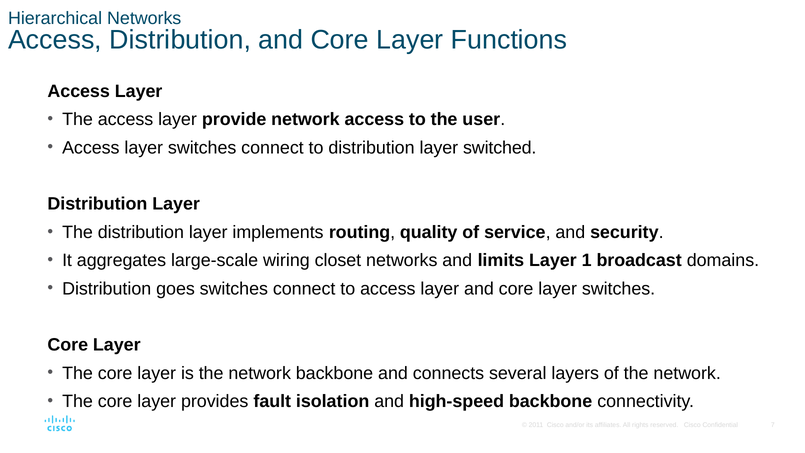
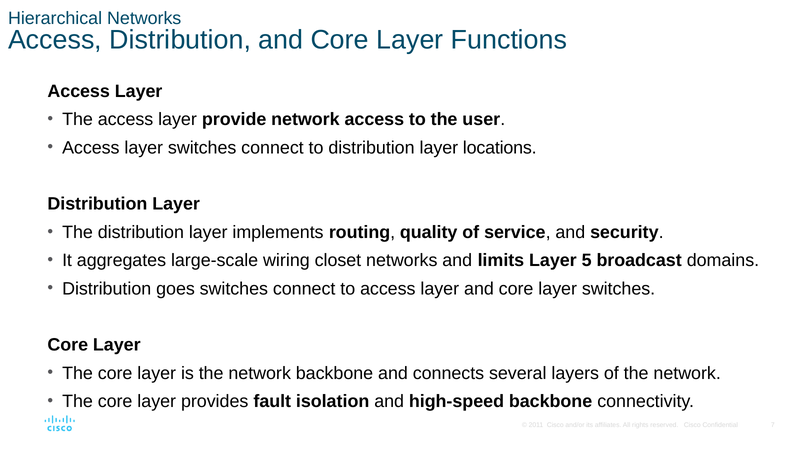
switched: switched -> locations (500, 148)
1: 1 -> 5 (587, 260)
